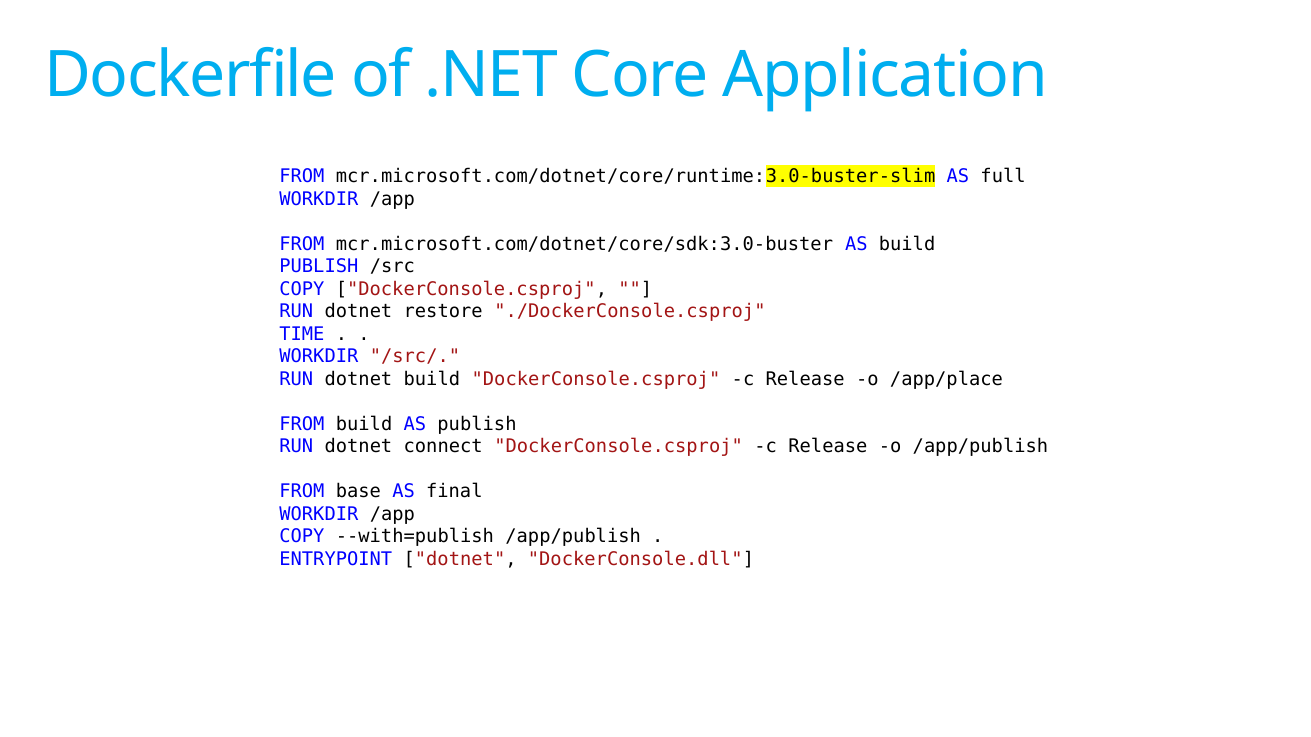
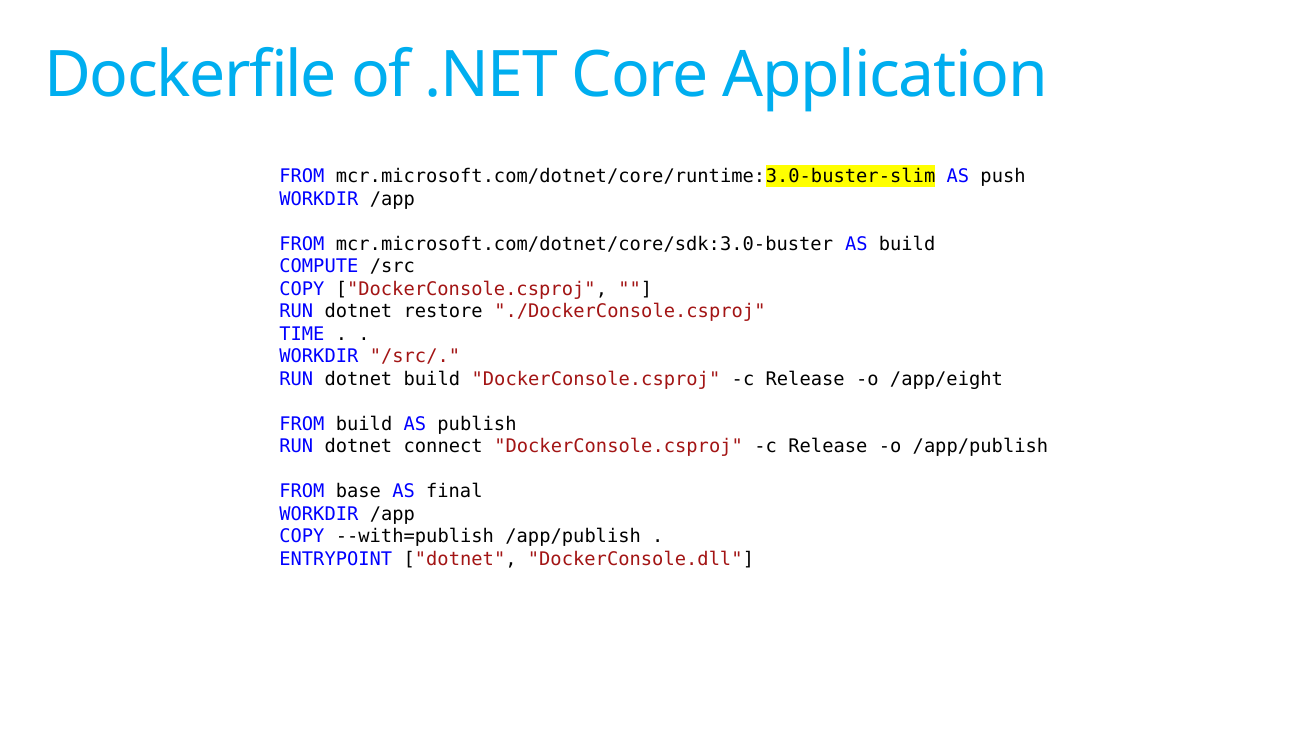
full: full -> push (1003, 177)
PUBLISH: PUBLISH -> COMPUTE (319, 267)
/app/place: /app/place -> /app/eight (946, 379)
